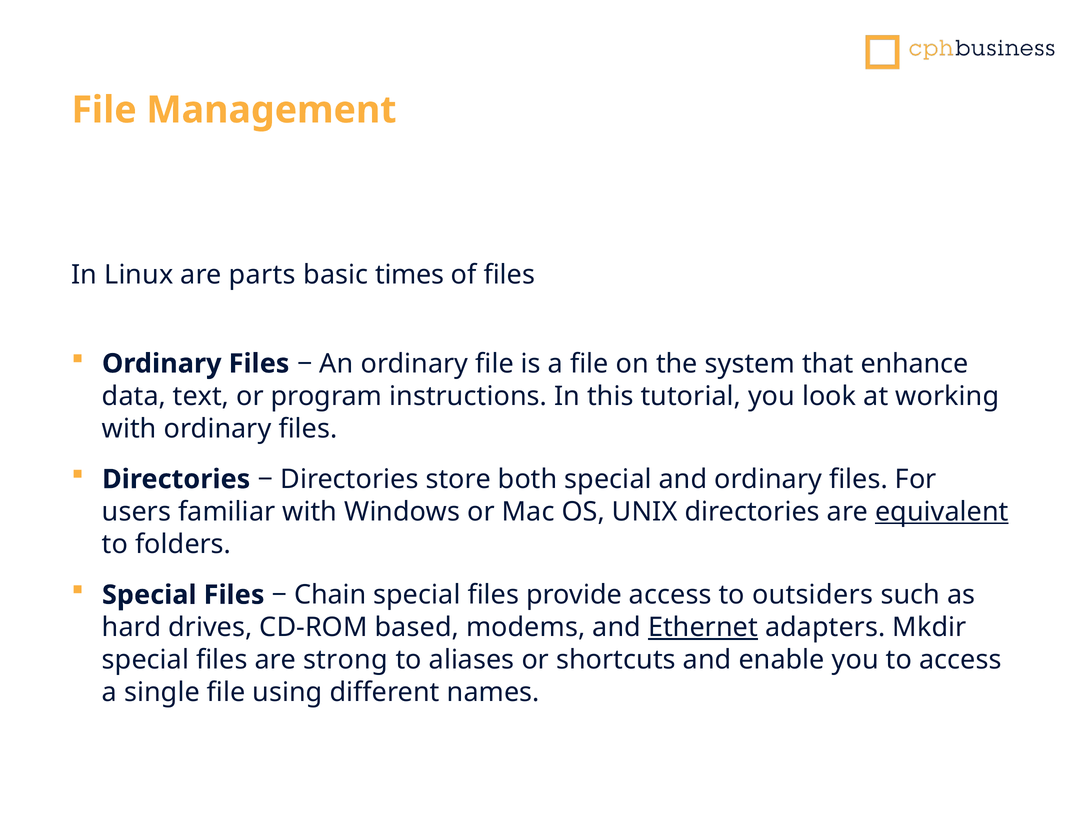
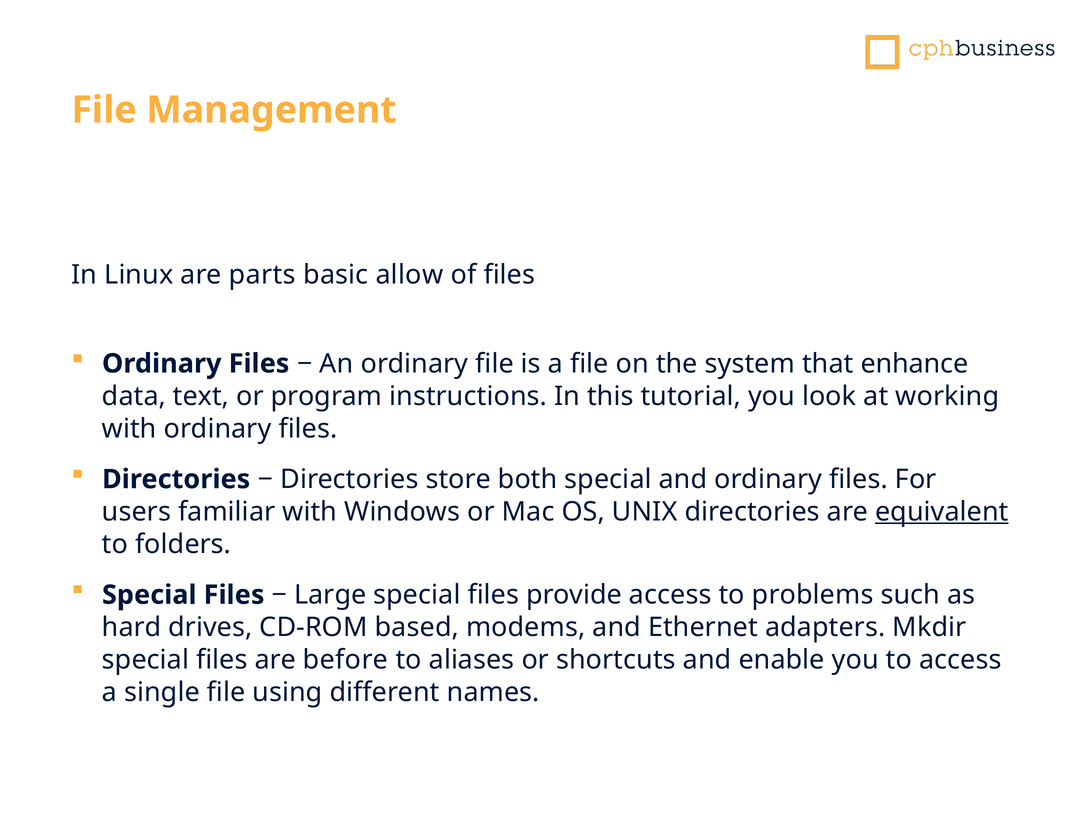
times: times -> allow (409, 275)
Chain: Chain -> Large (330, 595)
outsiders: outsiders -> problems (813, 595)
Ethernet underline: present -> none (703, 628)
strong: strong -> before (346, 660)
